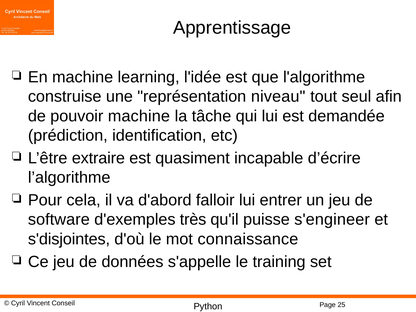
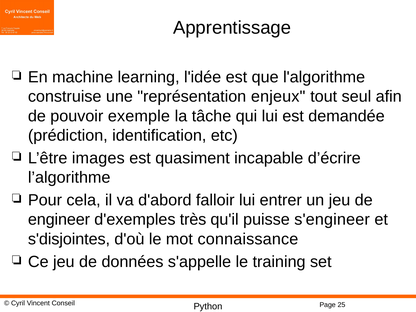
niveau: niveau -> enjeux (278, 97)
pouvoir machine: machine -> exemple (139, 116)
extraire: extraire -> images (98, 158)
software: software -> engineer (59, 220)
